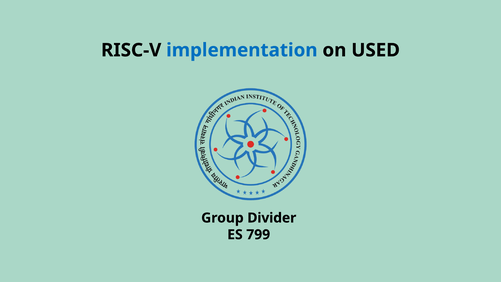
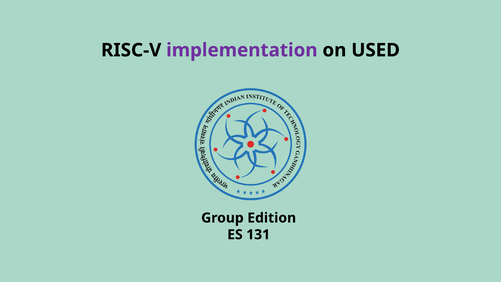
implementation colour: blue -> purple (242, 50)
Divider: Divider -> Edition (272, 218)
799: 799 -> 131 (258, 234)
